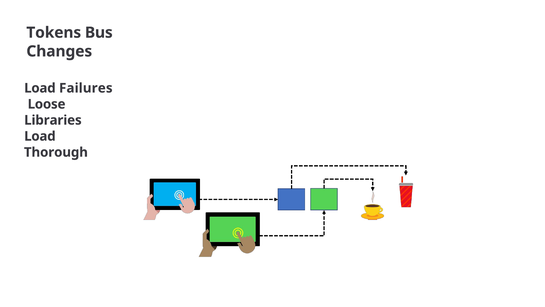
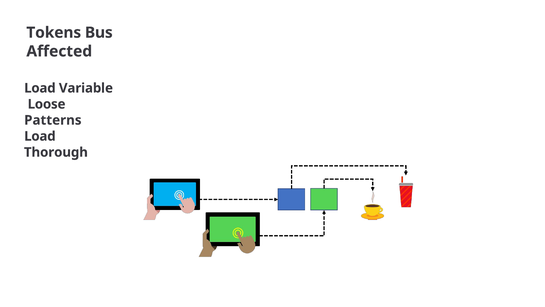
Changes: Changes -> Affected (59, 51)
Failures: Failures -> Variable (86, 88)
Libraries: Libraries -> Patterns (53, 120)
